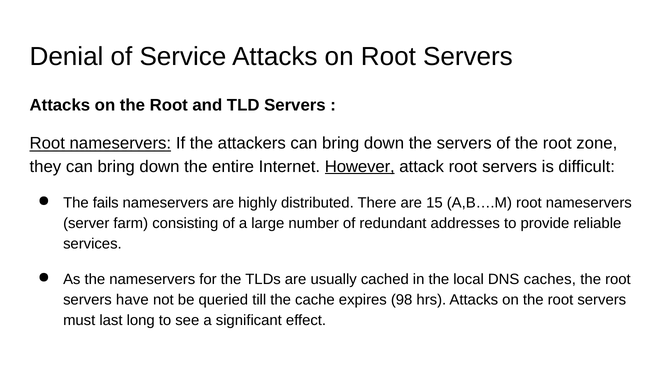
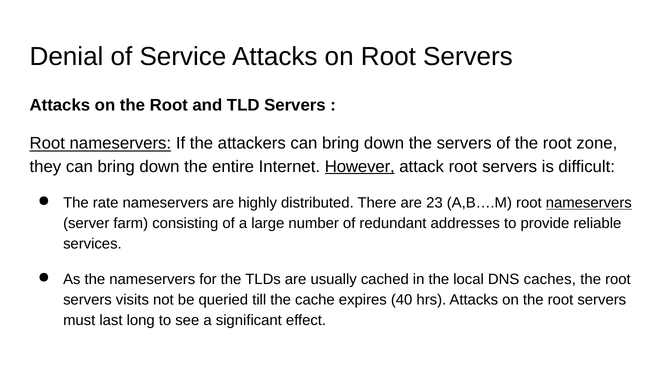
fails: fails -> rate (106, 203)
15: 15 -> 23 (434, 203)
nameservers underline: none -> present (589, 203)
have: have -> visits (132, 300)
98: 98 -> 40 (402, 300)
